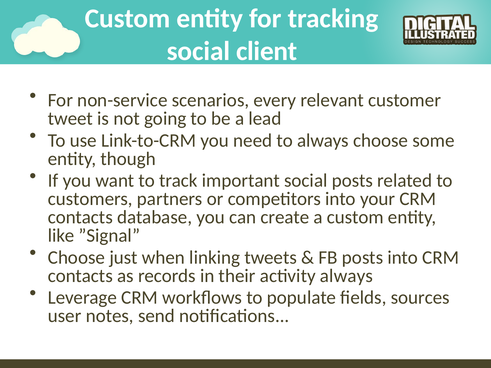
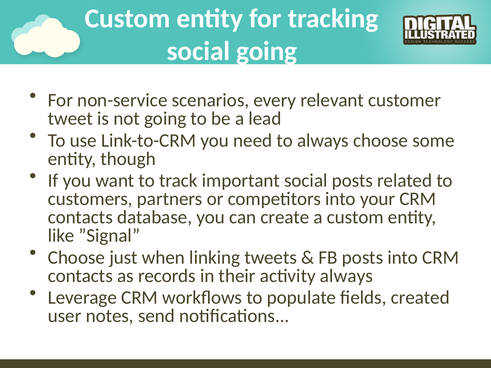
social client: client -> going (267, 51)
sources: sources -> created (420, 298)
